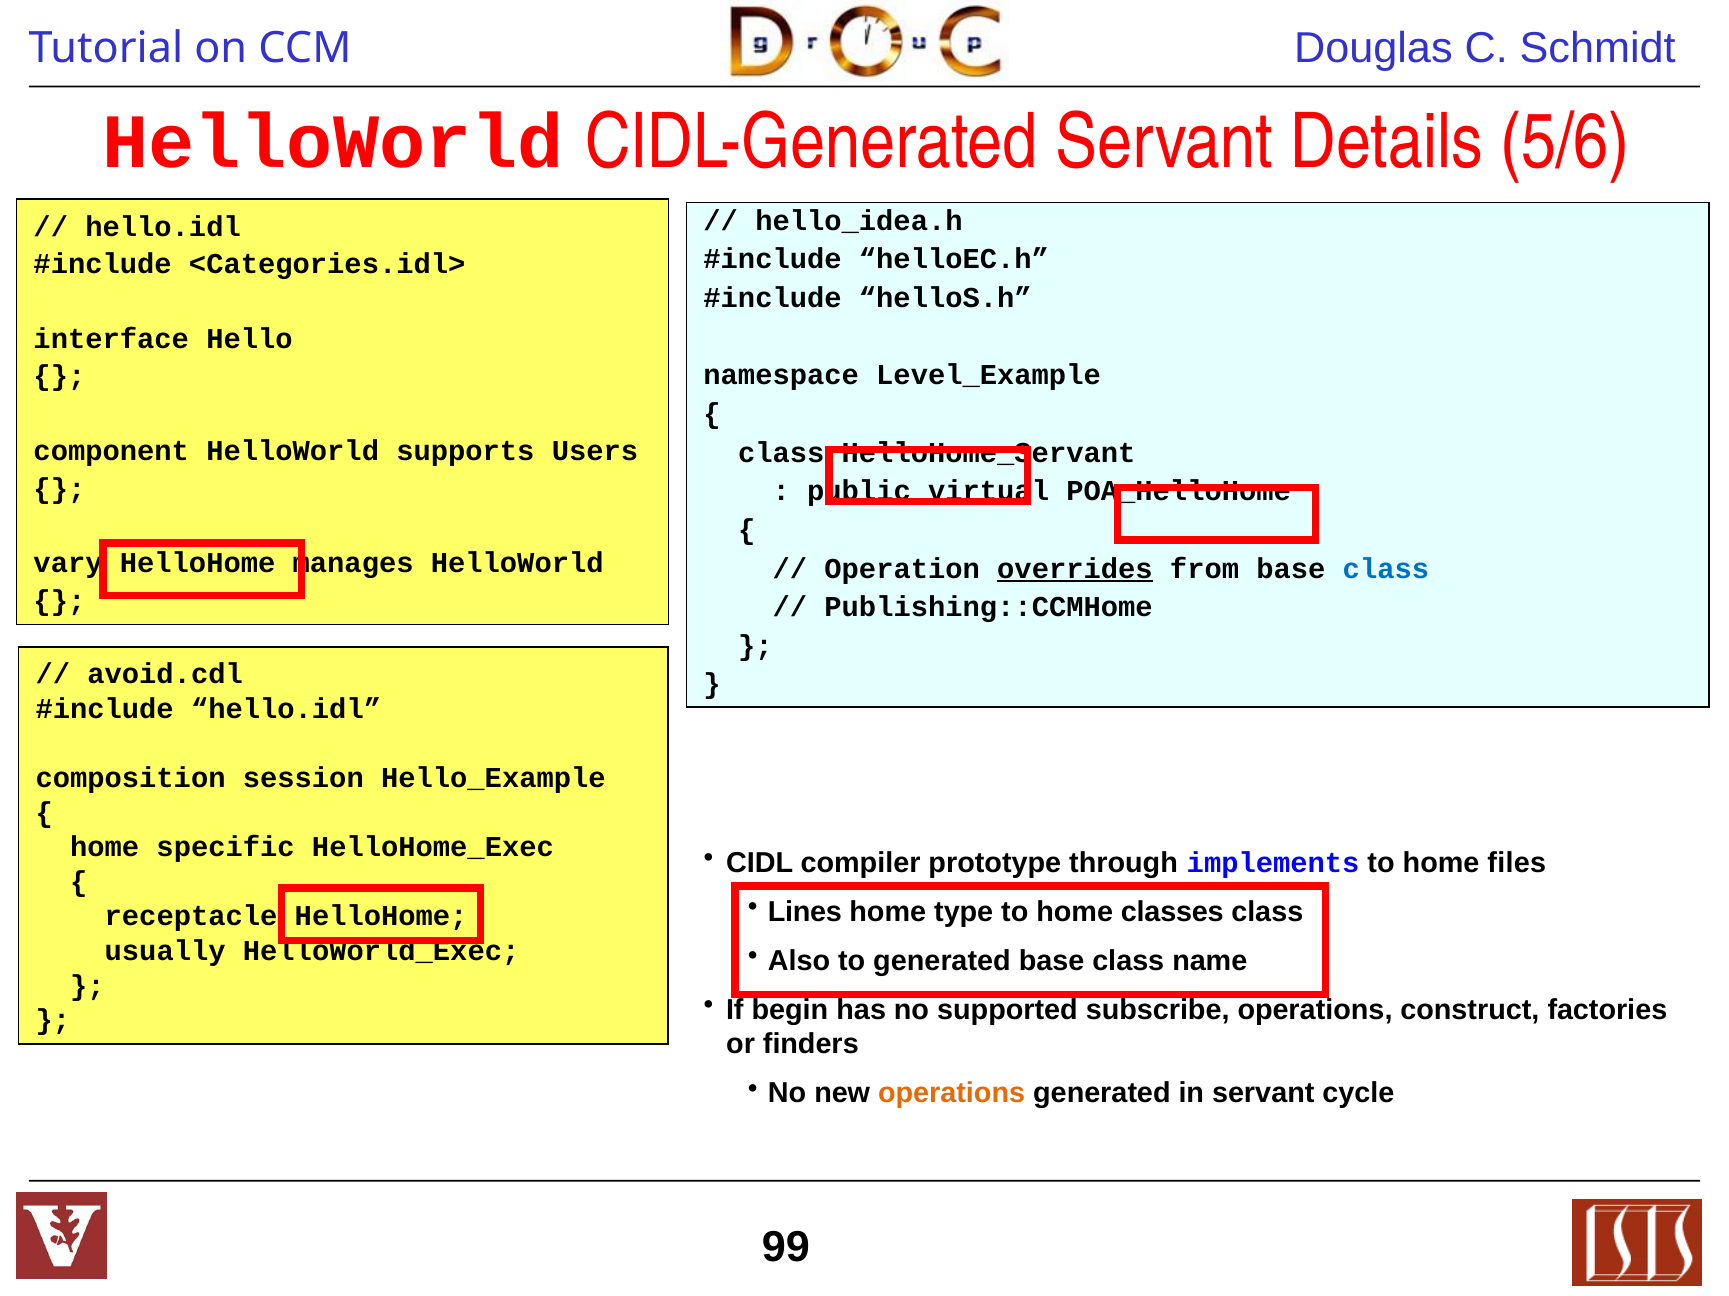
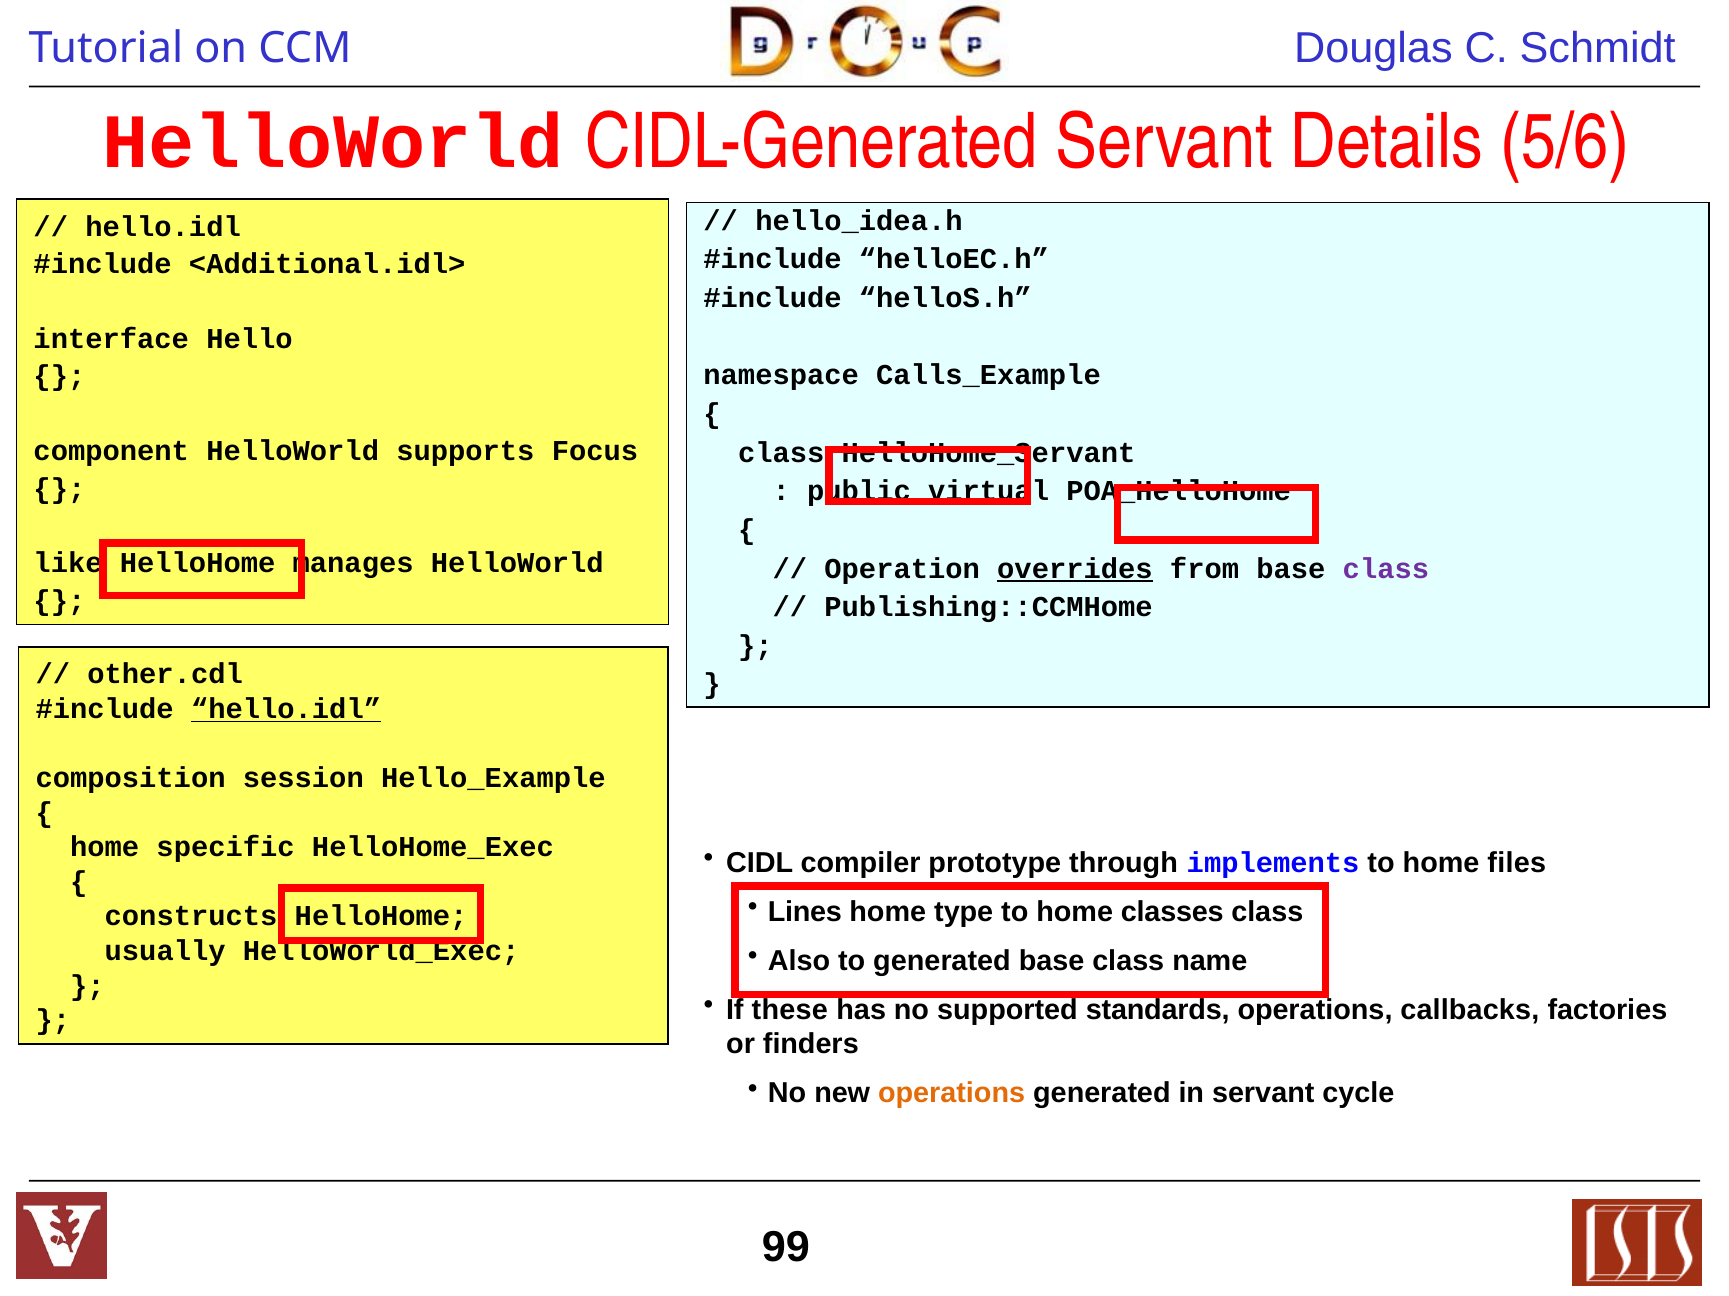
<Categories.idl>: <Categories.idl> -> <Additional.idl> (327, 264)
Level_Example: Level_Example -> Calls_Example (989, 376)
Users: Users -> Focus (595, 451)
vary: vary -> like (68, 564)
class colour: blue -> purple (1386, 569)
avoid.cdl: avoid.cdl -> other.cdl (165, 675)
hello.idl underline: none -> present (286, 709)
receptacle: receptacle -> constructs (191, 917)
begin: begin -> these (790, 1010)
subscribe: subscribe -> standards (1158, 1010)
construct: construct -> callbacks (1470, 1010)
